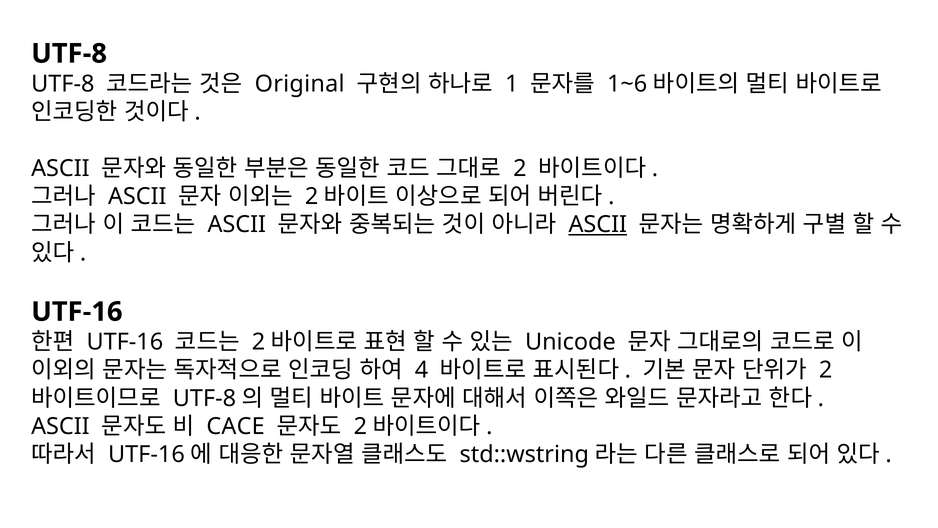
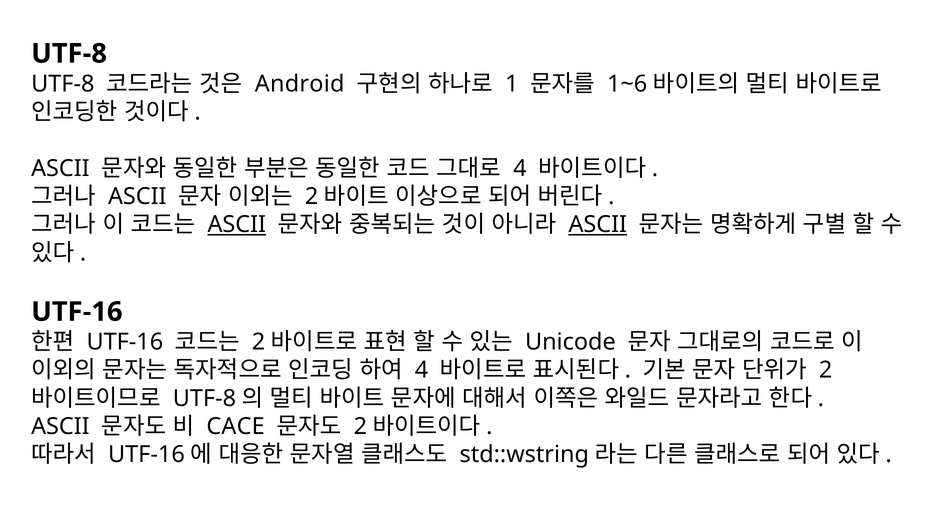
Original: Original -> Android (300, 84)
2: 2 -> 4 (520, 168)
ASCII underline: none -> present (237, 225)
